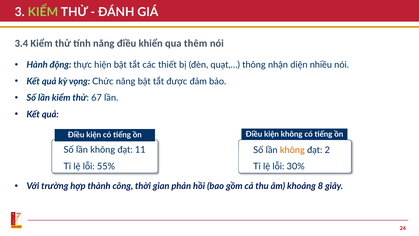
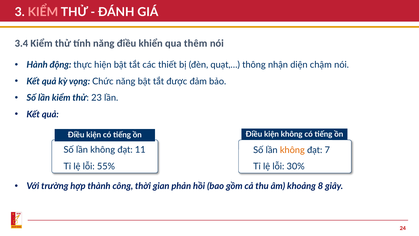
KIỂM colour: light green -> pink (43, 12)
nhiều: nhiều -> chậm (321, 65)
67: 67 -> 23 (97, 98)
2: 2 -> 7 (327, 150)
